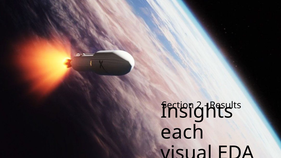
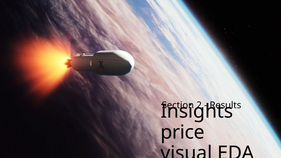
each: each -> price (183, 132)
